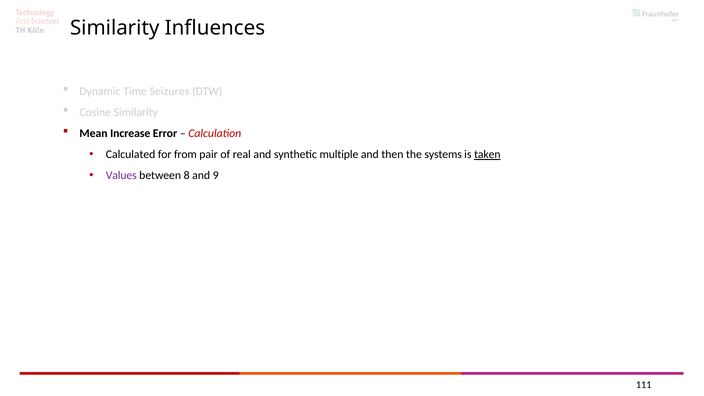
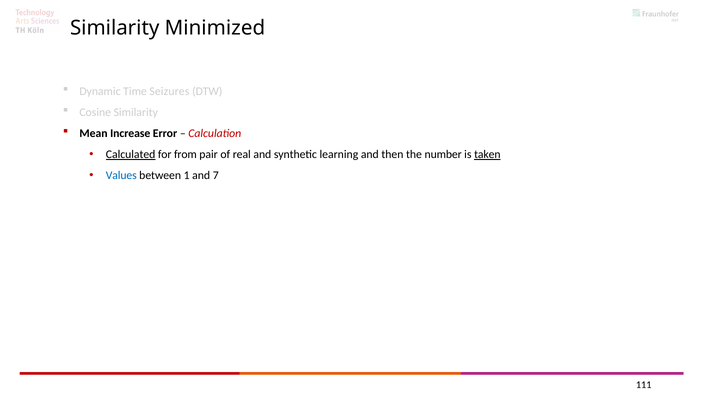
Influences: Influences -> Minimized (215, 28)
Calculated underline: none -> present (131, 155)
multiple: multiple -> learning (339, 155)
systems: systems -> number (443, 155)
Values colour: purple -> blue (121, 176)
8: 8 -> 1 (187, 176)
9: 9 -> 7 (216, 176)
